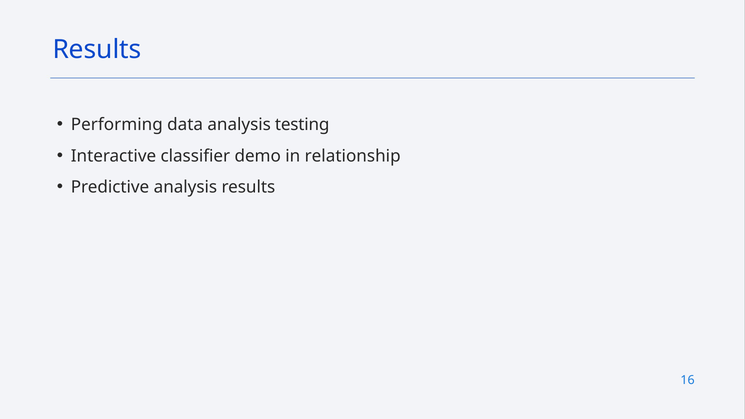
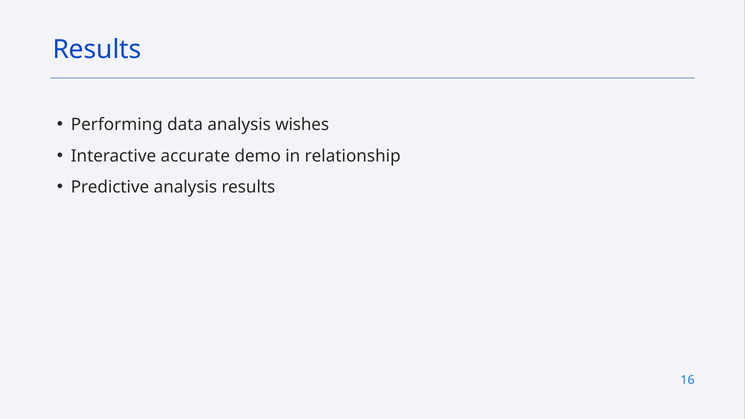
testing: testing -> wishes (302, 125)
classifier: classifier -> accurate (195, 156)
